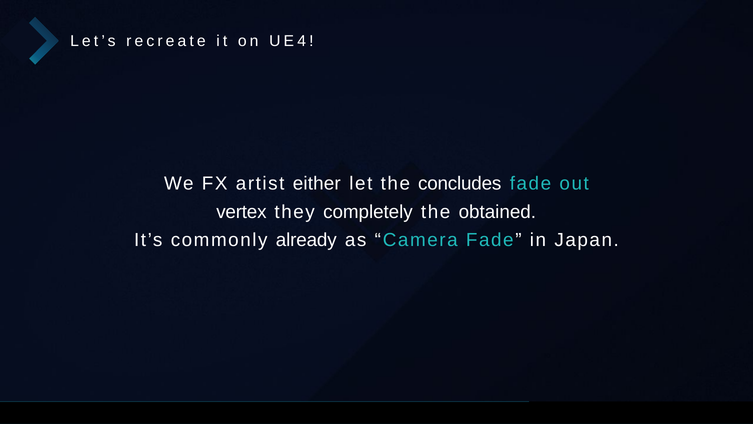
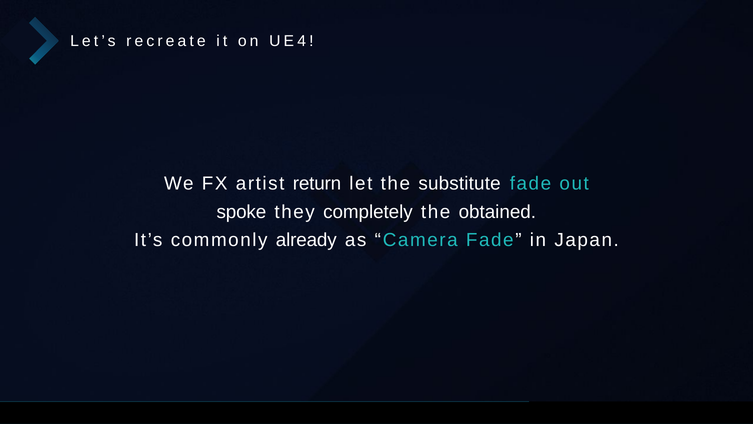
either: either -> return (317, 183)
concludes: concludes -> substitute (460, 183)
vertex: vertex -> spoke (241, 212)
